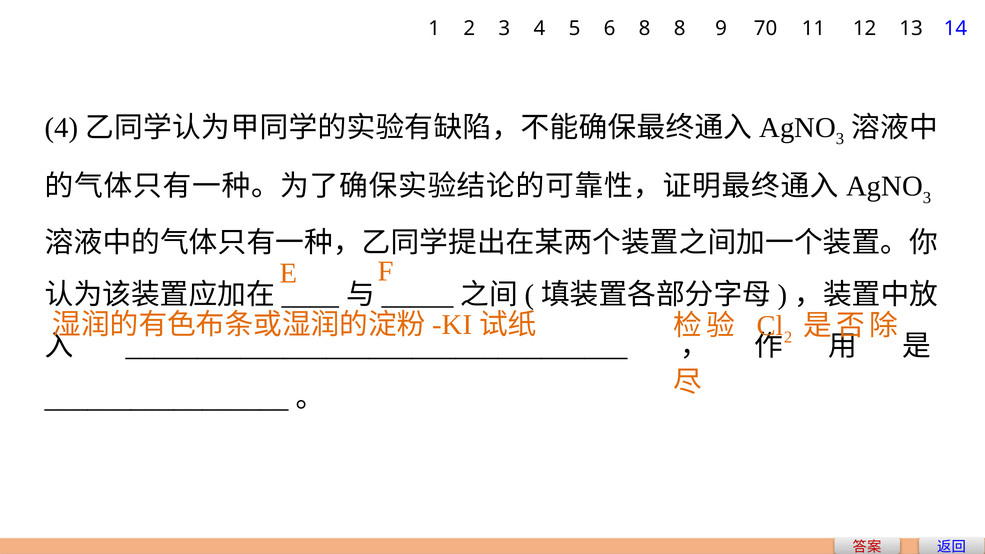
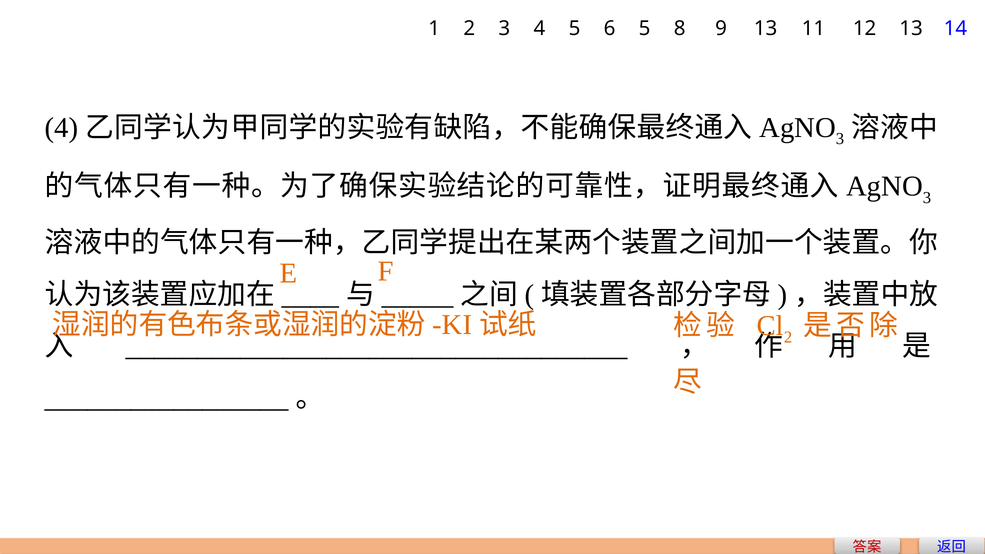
6 8: 8 -> 5 (645, 28)
9 70: 70 -> 13 (766, 28)
